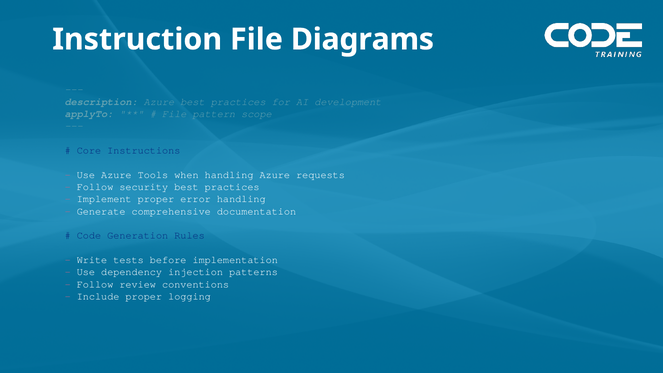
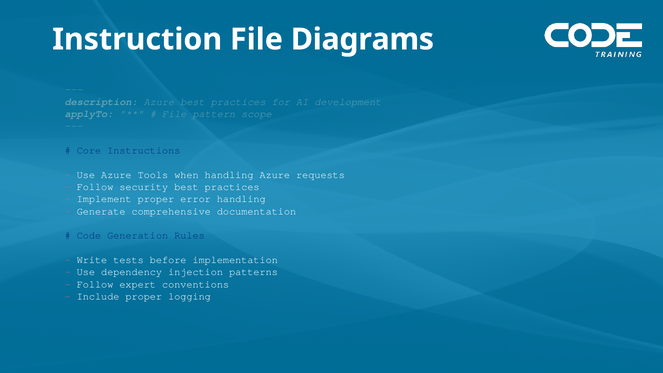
review: review -> expert (138, 284)
